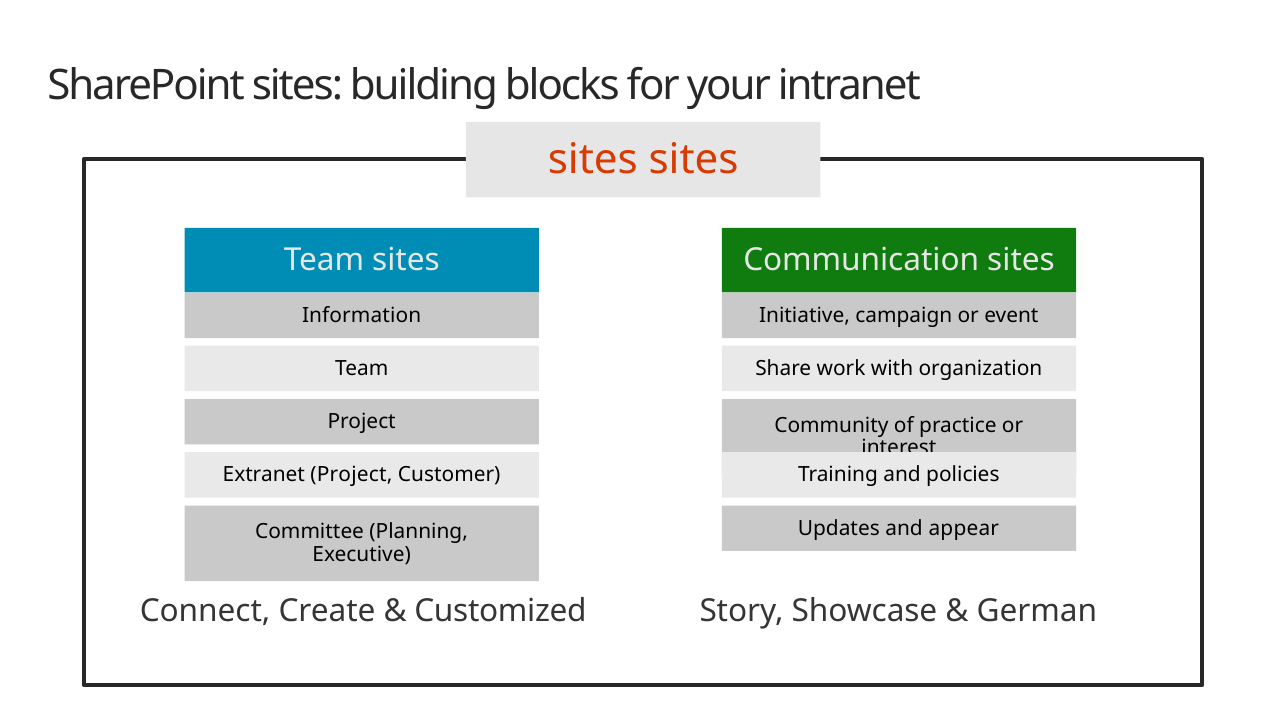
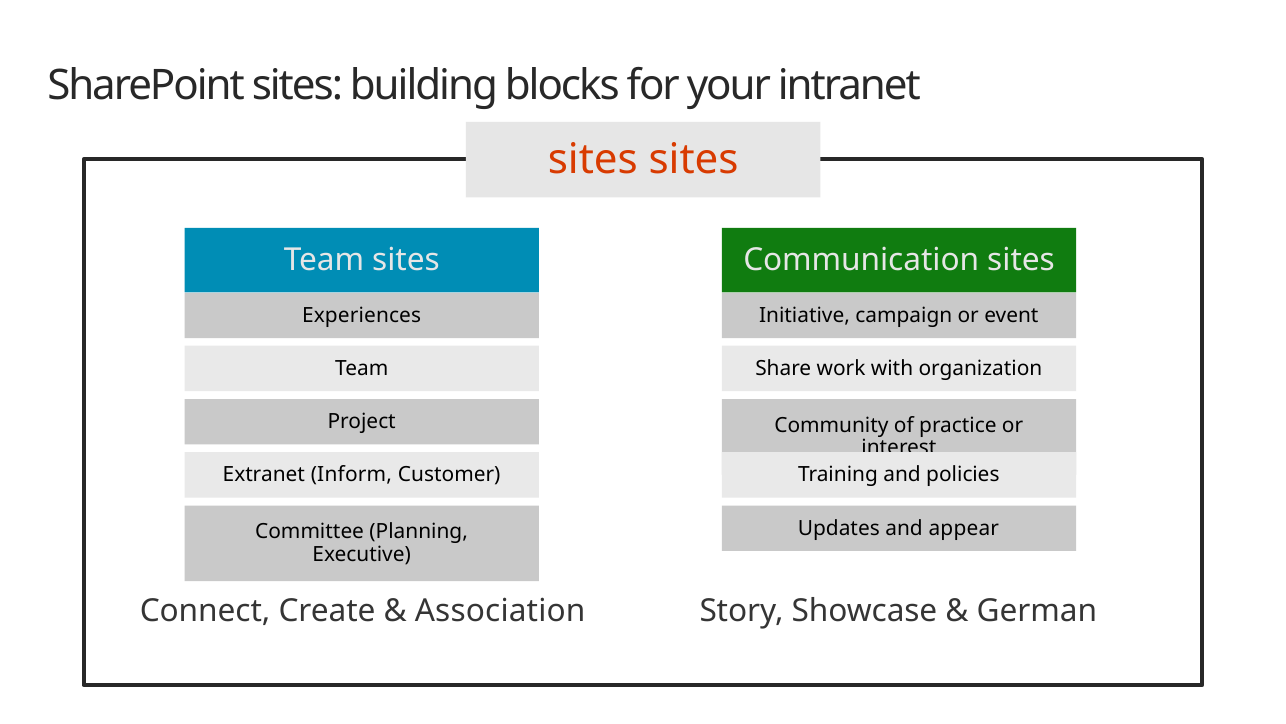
Information: Information -> Experiences (362, 315)
Extranet Project: Project -> Inform (351, 474)
Customized: Customized -> Association (500, 610)
